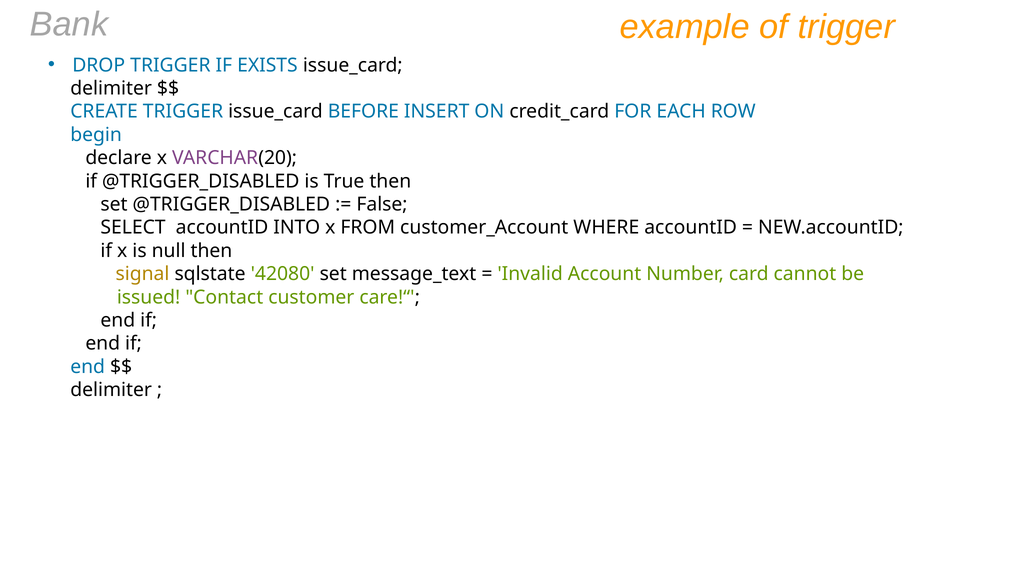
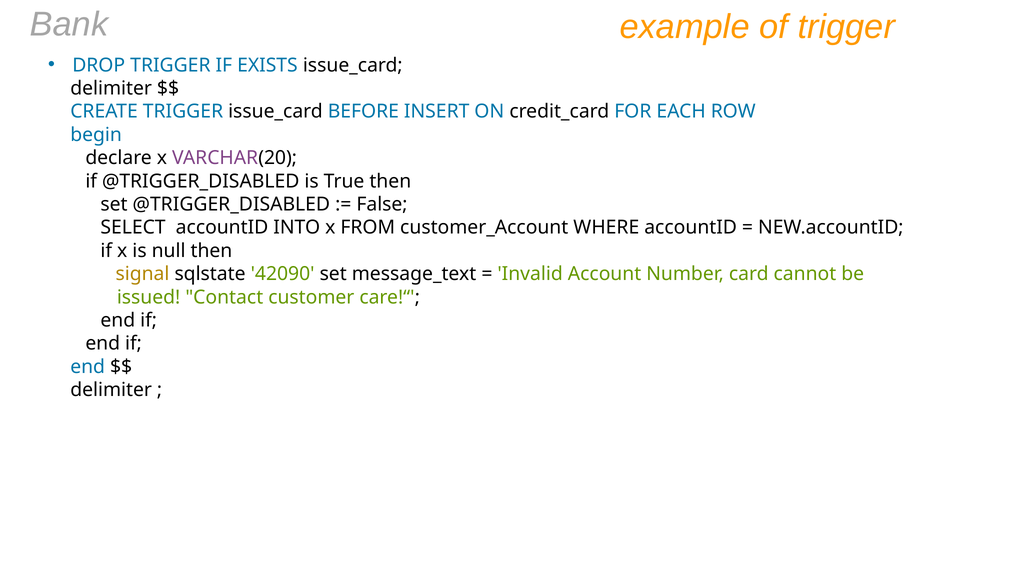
42080: 42080 -> 42090 (283, 274)
